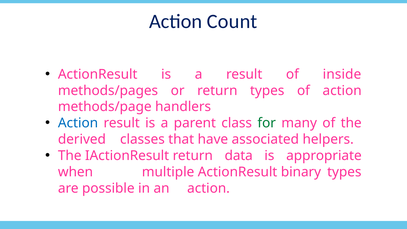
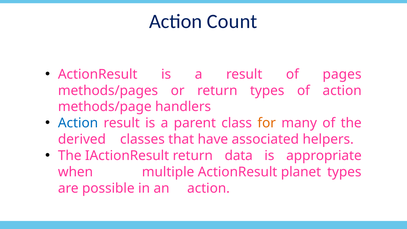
inside: inside -> pages (342, 74)
for colour: green -> orange (267, 123)
binary: binary -> planet (301, 172)
